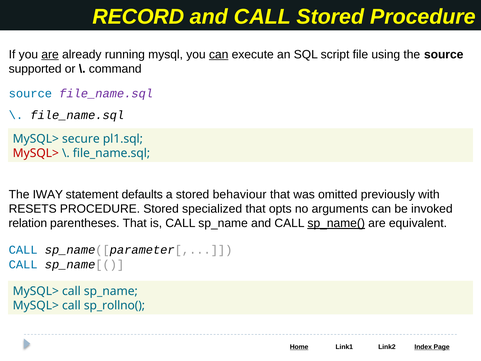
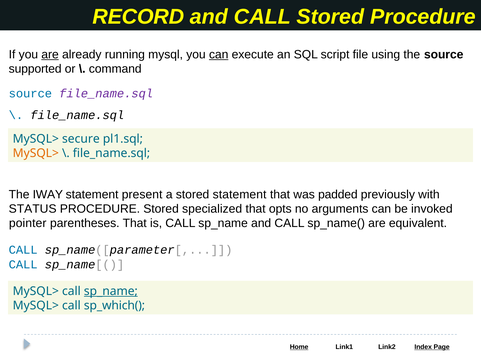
MySQL> colour: red -> orange (36, 153)
defaults: defaults -> present (142, 194)
stored behaviour: behaviour -> statement (240, 194)
omitted: omitted -> padded (338, 194)
RESETS: RESETS -> STATUS (33, 209)
relation: relation -> pointer (28, 223)
sp_name( underline: present -> none (336, 223)
sp_name underline: none -> present (111, 291)
sp_rollno(: sp_rollno( -> sp_which( (114, 305)
